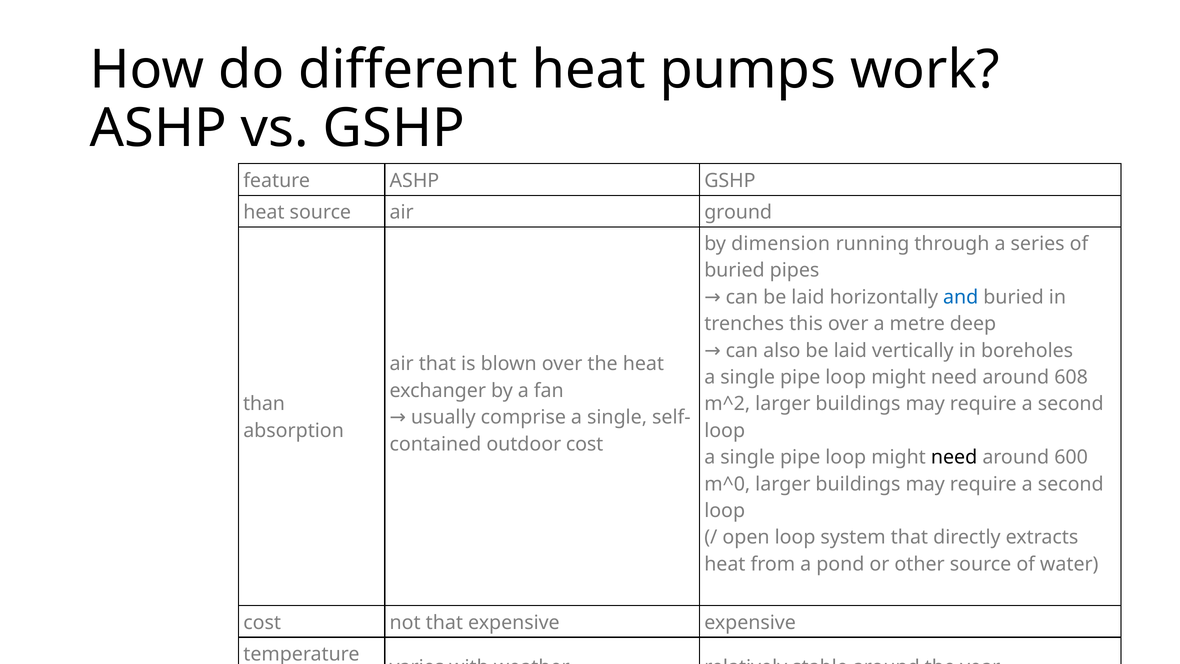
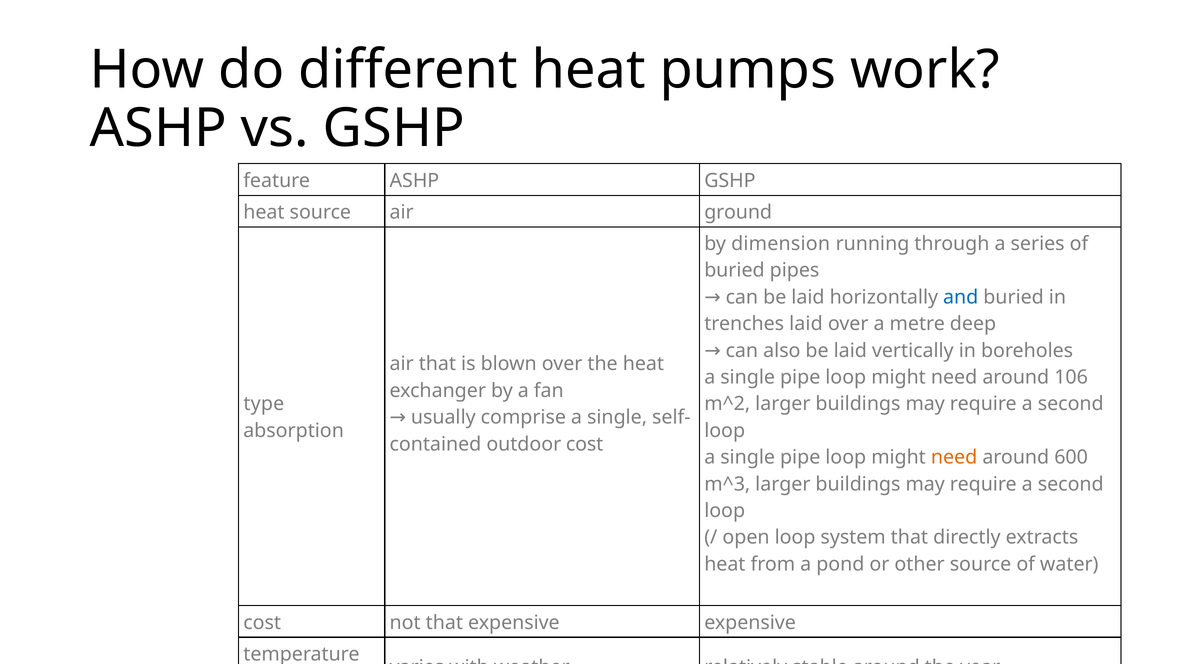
trenches this: this -> laid (806, 324)
608: 608 -> 106 (1071, 377)
than: than -> type (264, 404)
need colour: black -> orange (954, 457)
m^0: m^0 -> m^3 (727, 484)
